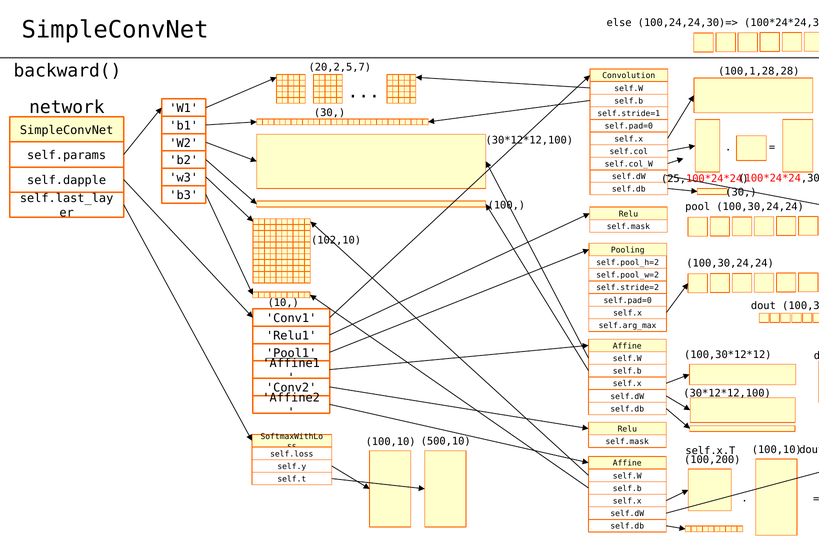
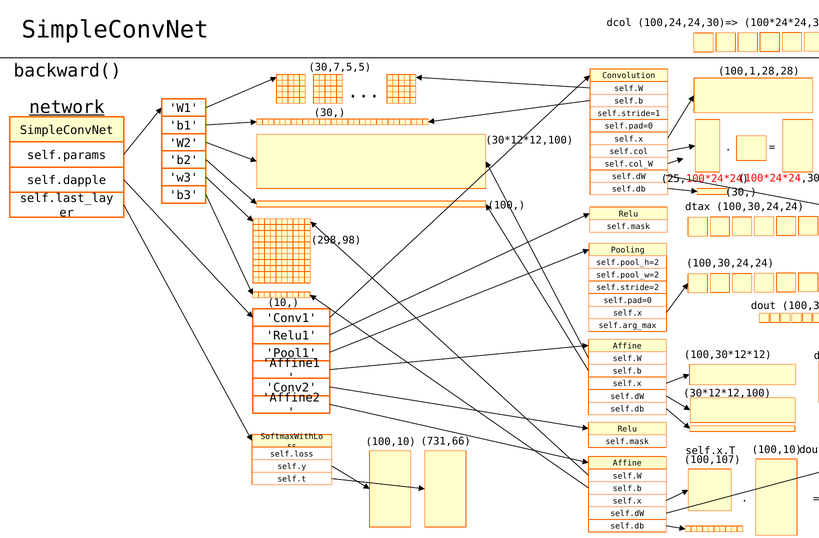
else: else -> dcol (619, 23)
20,2,5,7: 20,2,5,7 -> 30,7,5,5 (340, 67)
network underline: none -> present (67, 107)
pool: pool -> dtax (698, 207)
102,10: 102,10 -> 298,98 (336, 240)
500,10: 500,10 -> 731,66 (446, 441)
100,200: 100,200 -> 100,107 (712, 460)
